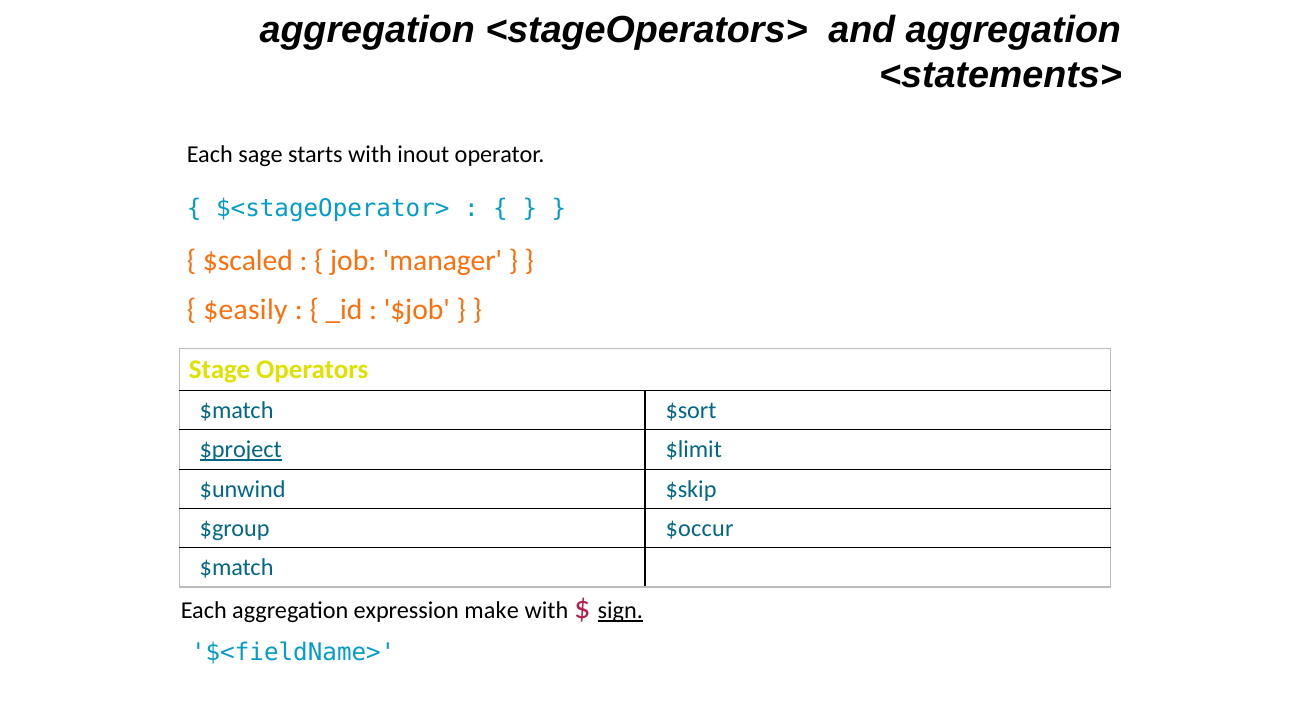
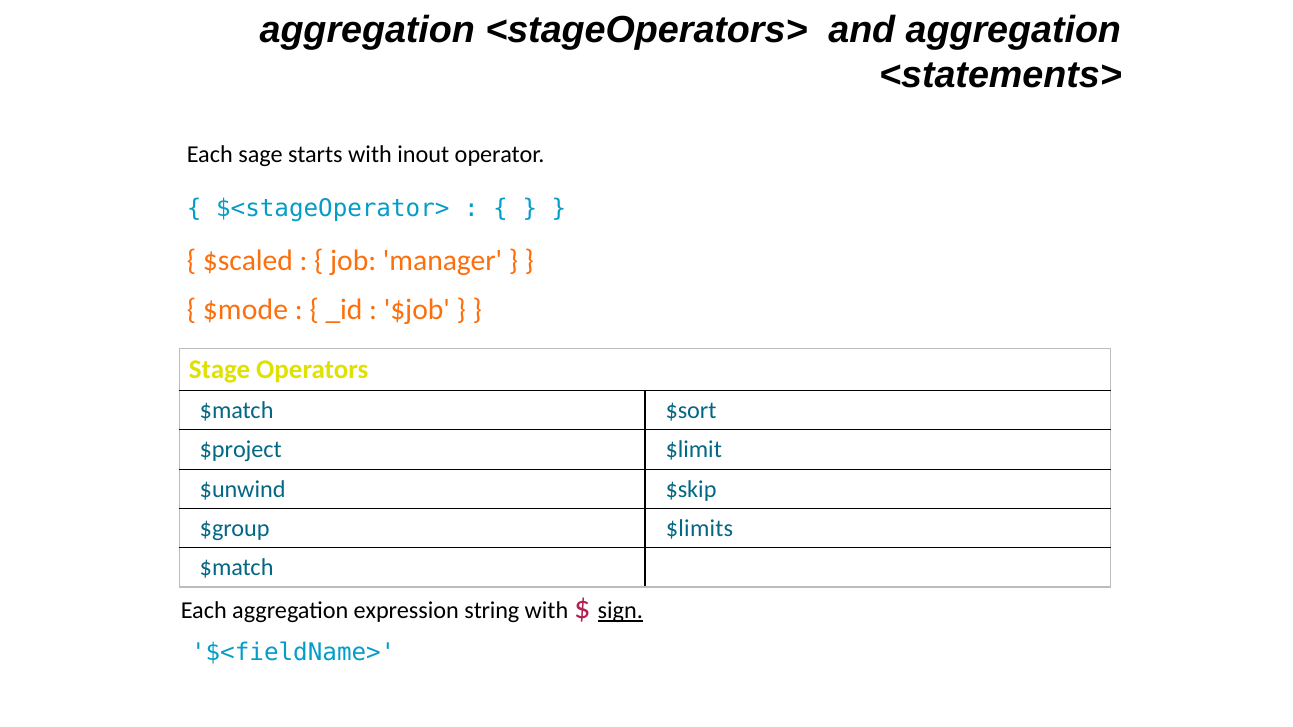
$easily: $easily -> $mode (245, 310)
$project underline: present -> none (241, 450)
$occur: $occur -> $limits (700, 529)
make: make -> string (492, 611)
